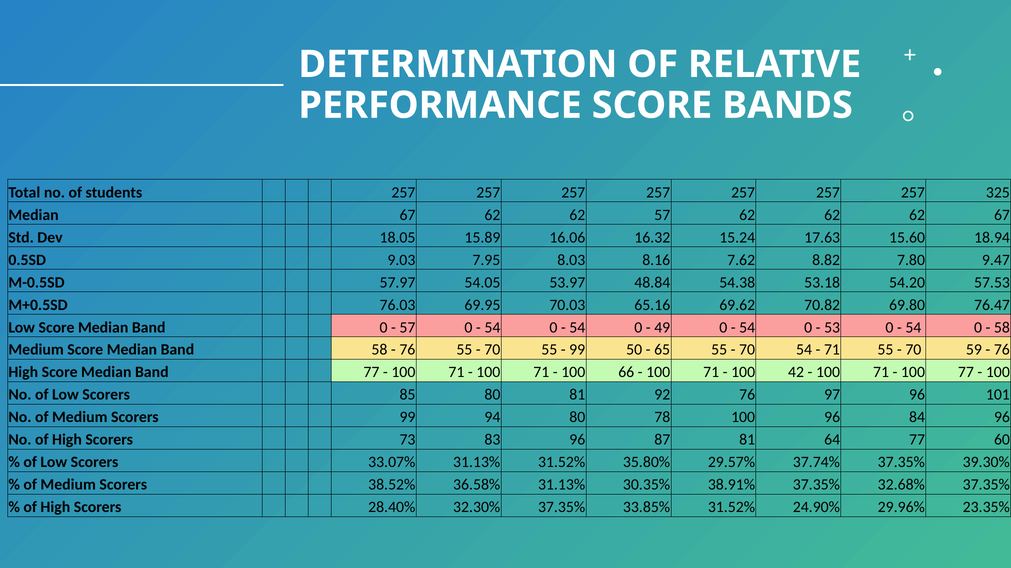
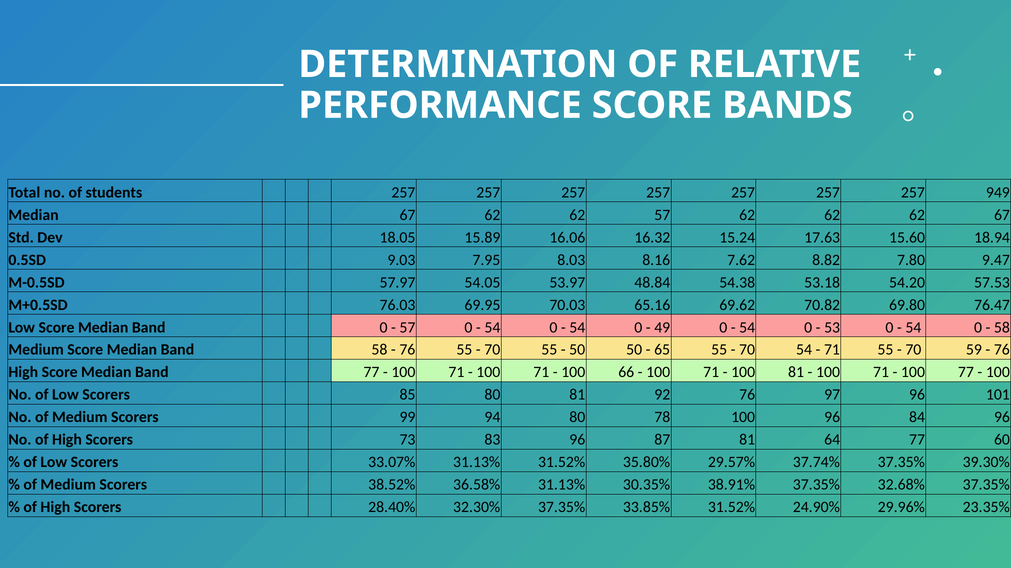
325: 325 -> 949 (998, 193)
99: 99 -> 50 (577, 350)
100 42: 42 -> 81 (796, 373)
